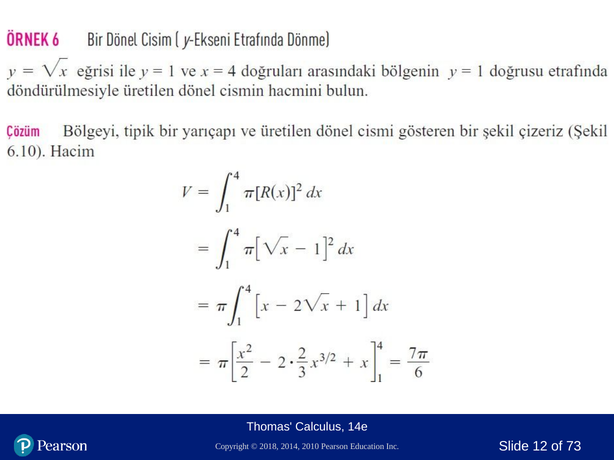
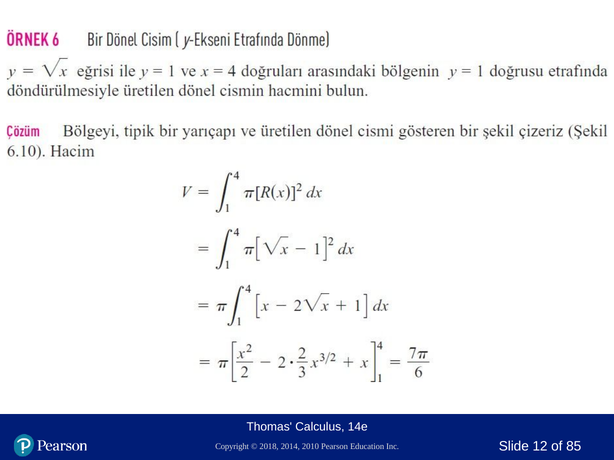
73: 73 -> 85 (574, 447)
